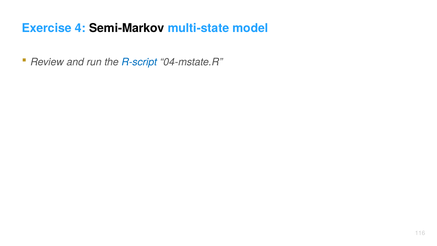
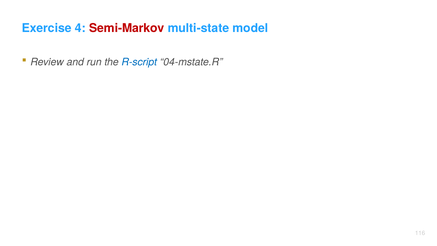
Semi-Markov colour: black -> red (127, 28)
